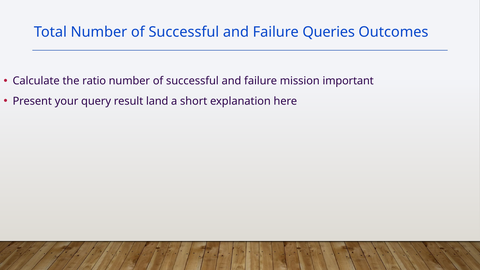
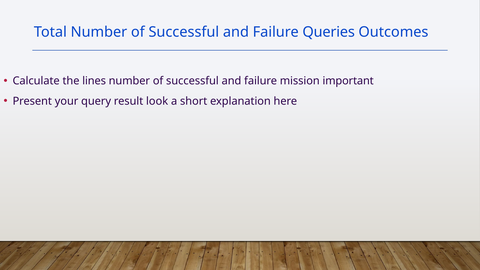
ratio: ratio -> lines (94, 81)
land: land -> look (157, 101)
